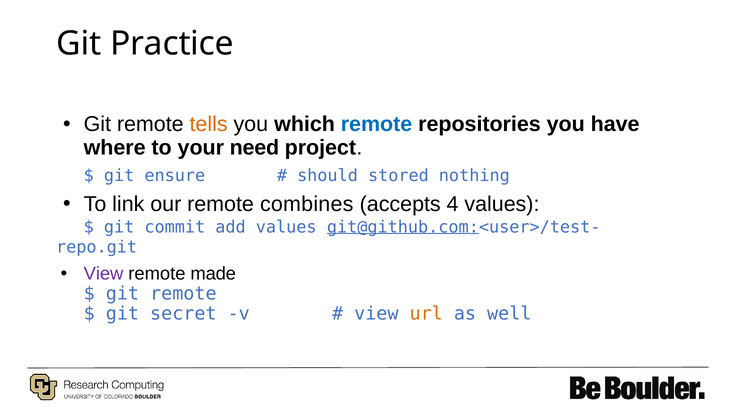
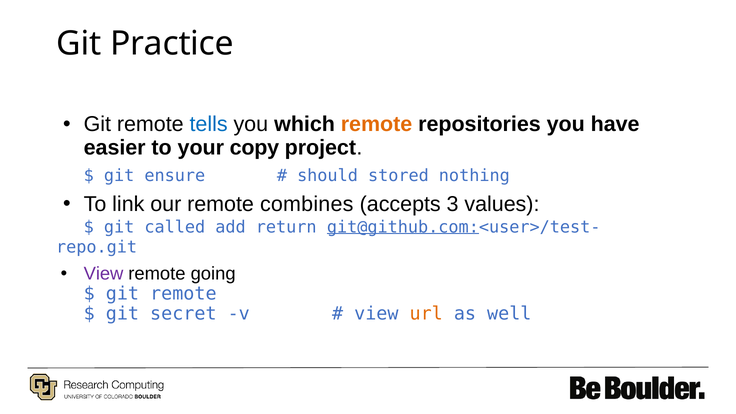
tells colour: orange -> blue (209, 124)
remote colour: blue -> orange (377, 124)
where: where -> easier (115, 148)
need: need -> copy (254, 148)
4: 4 -> 3 (453, 204)
commit: commit -> called (175, 227)
add values: values -> return (286, 227)
made: made -> going (213, 274)
